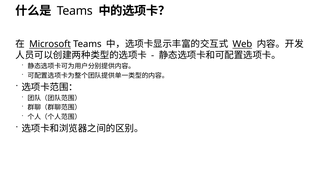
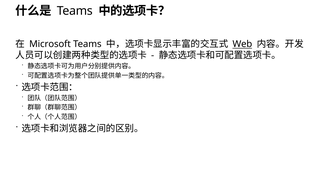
Microsoft underline: present -> none (50, 44)
